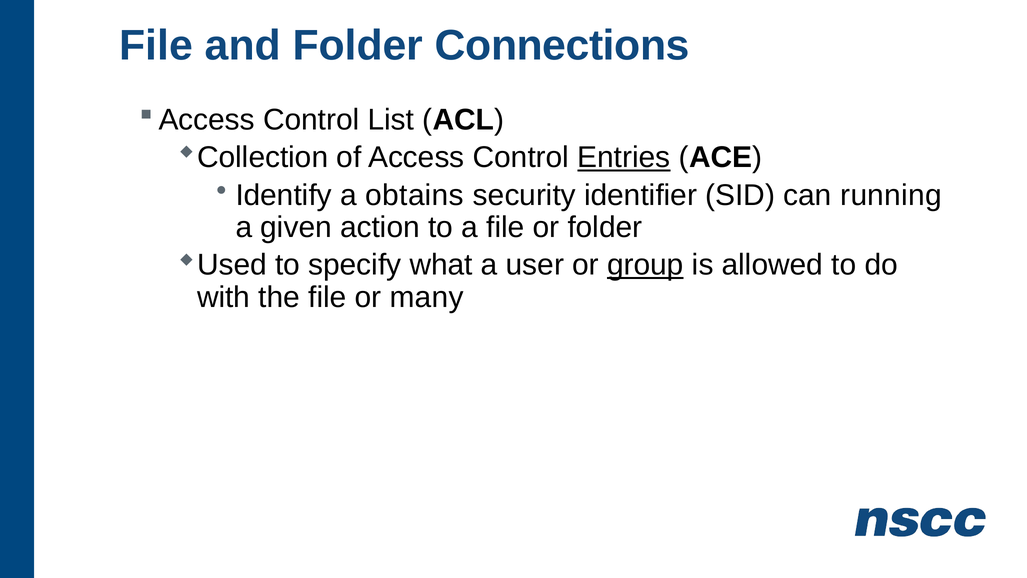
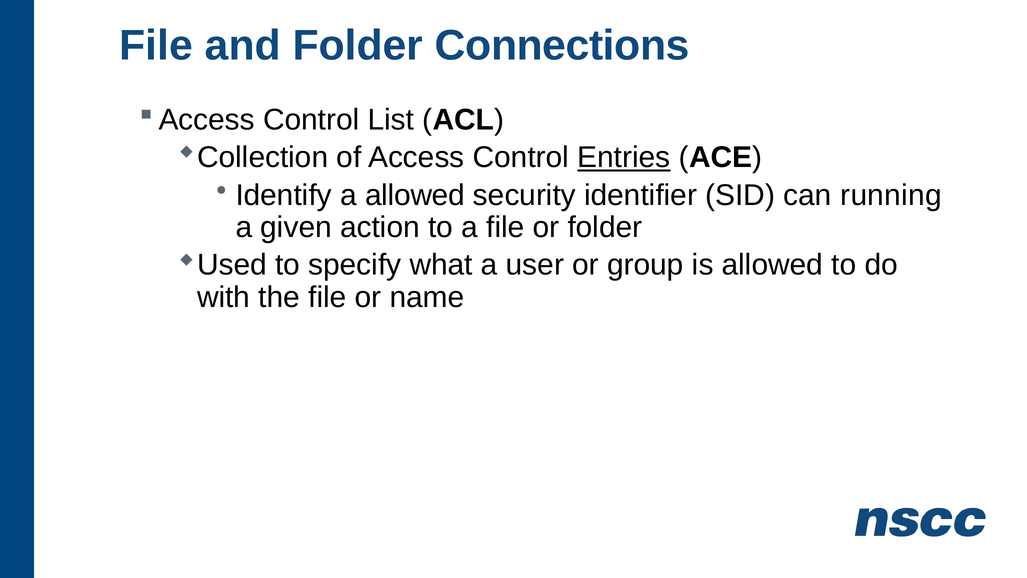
a obtains: obtains -> allowed (415, 195)
group underline: present -> none (645, 265)
many: many -> name (427, 297)
